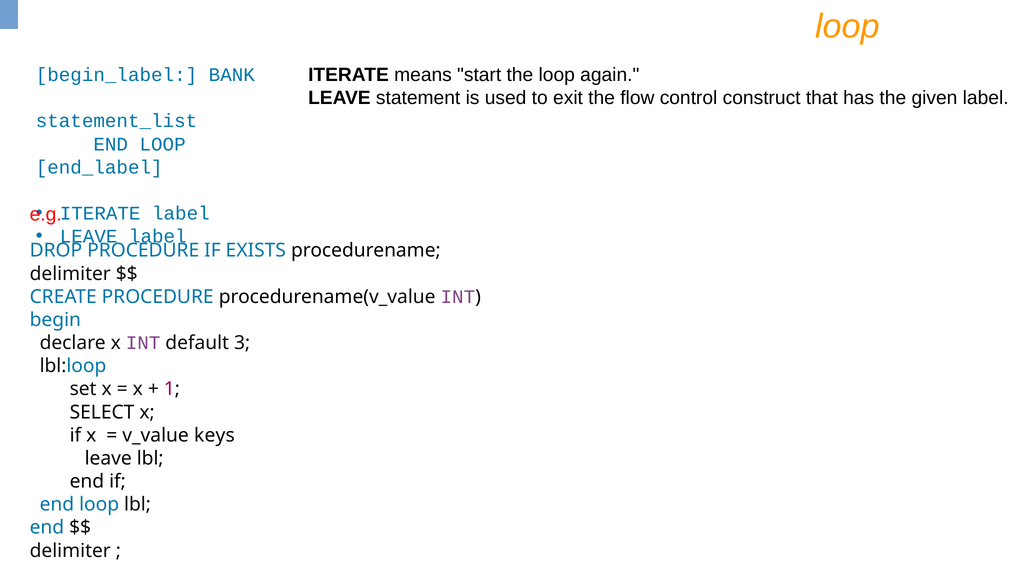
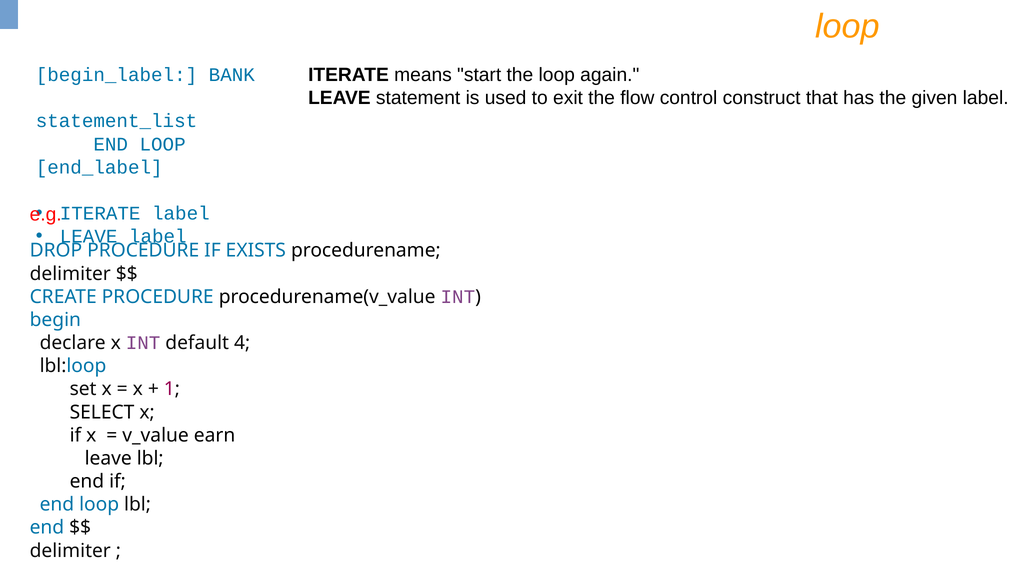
3: 3 -> 4 (242, 343)
keys: keys -> earn (215, 435)
